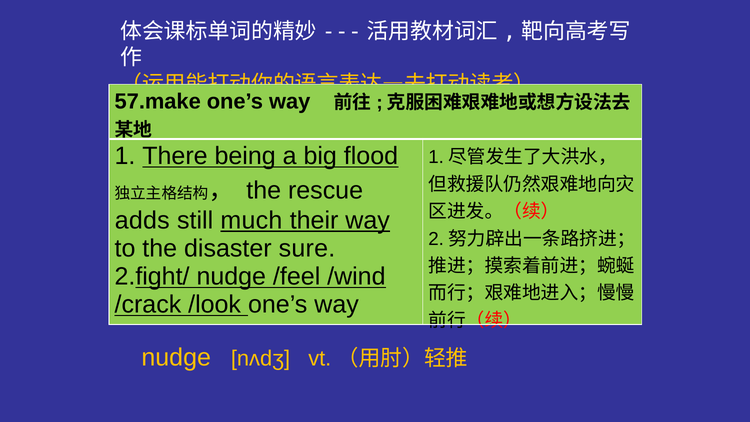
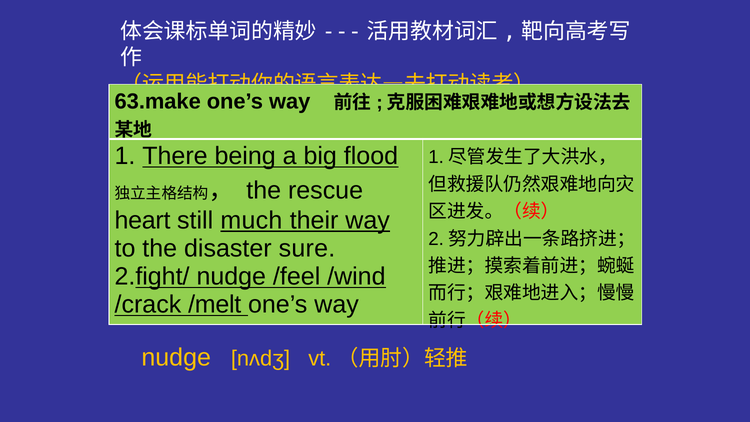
57.make: 57.make -> 63.make (158, 102)
adds: adds -> heart (143, 220)
/look: /look -> /melt (215, 304)
